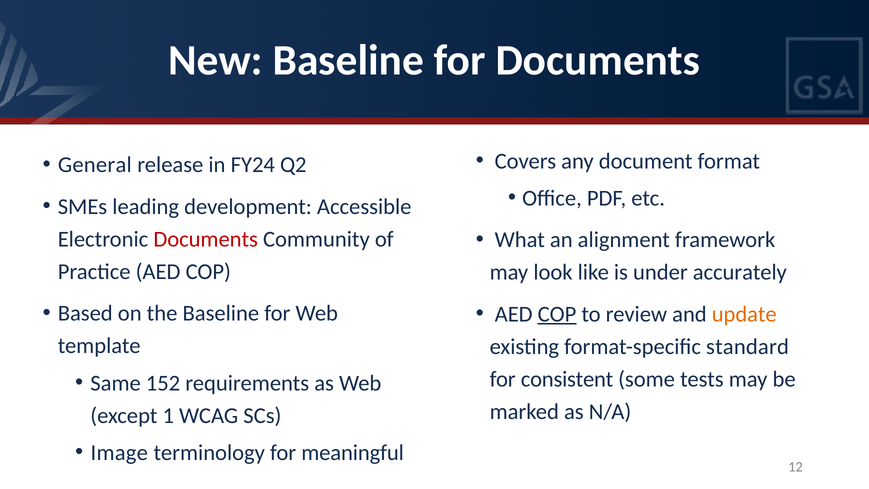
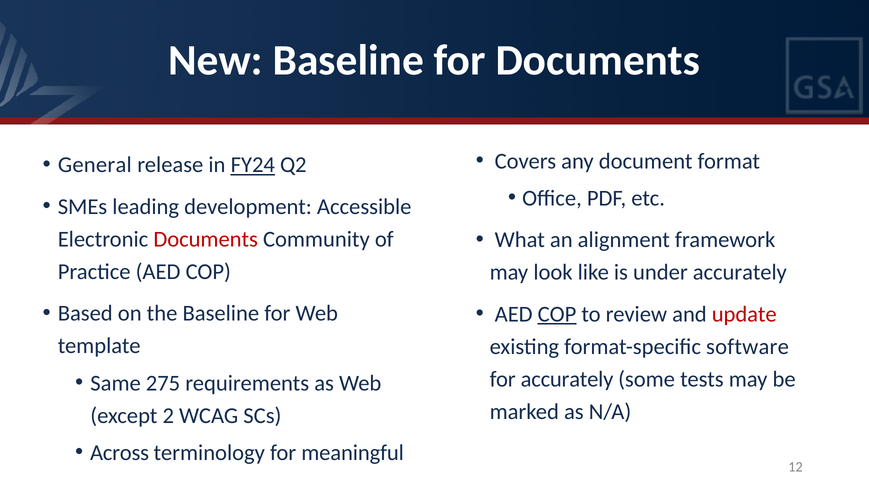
FY24 underline: none -> present (253, 165)
update colour: orange -> red (744, 314)
standard: standard -> software (748, 346)
for consistent: consistent -> accurately (567, 379)
152: 152 -> 275 (163, 383)
1: 1 -> 2 (168, 415)
Image: Image -> Across (120, 453)
